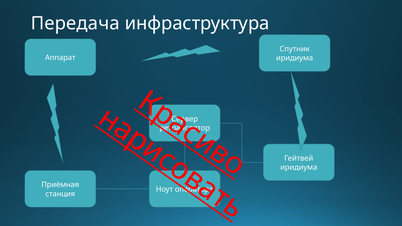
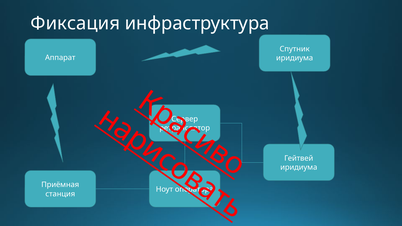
Передача: Передача -> Фиксация (75, 23)
